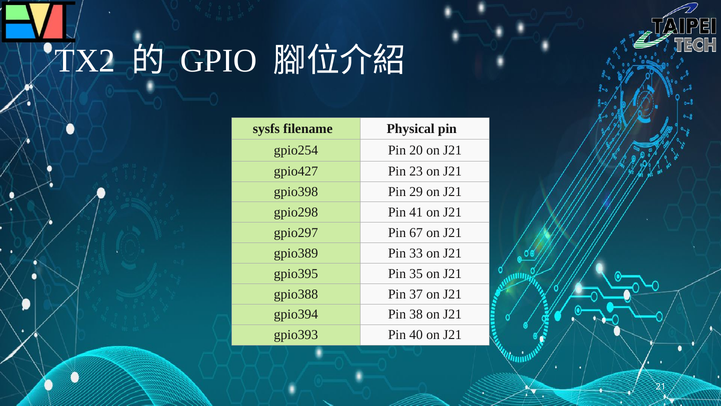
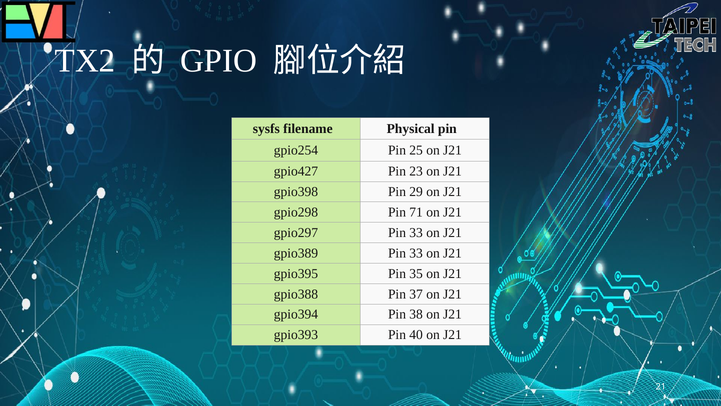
20: 20 -> 25 (416, 150)
41: 41 -> 71 (416, 212)
gpio297 Pin 67: 67 -> 33 (416, 232)
